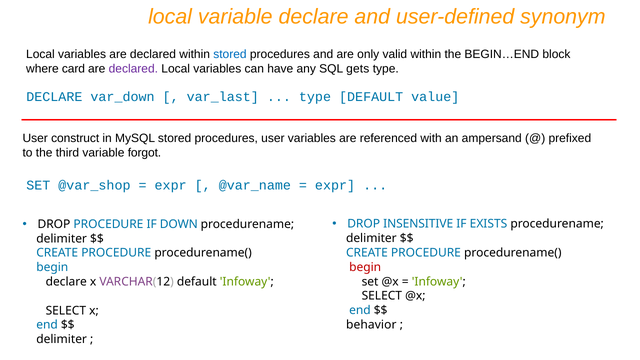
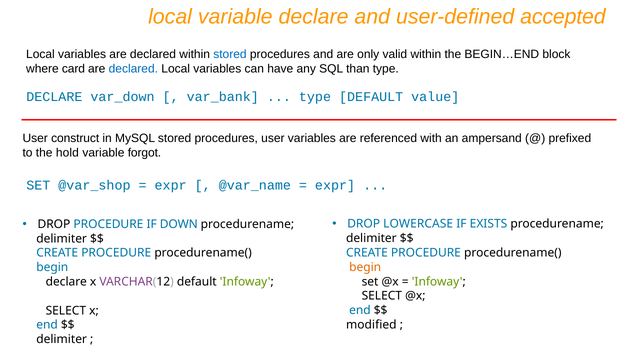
synonym: synonym -> accepted (563, 17)
declared colour: purple -> blue (133, 69)
gets: gets -> than (358, 69)
var_last: var_last -> var_bank (223, 97)
third: third -> hold (67, 153)
INSENSITIVE: INSENSITIVE -> LOWERCASE (418, 224)
begin colour: red -> orange (365, 267)
behavior: behavior -> modified (371, 325)
